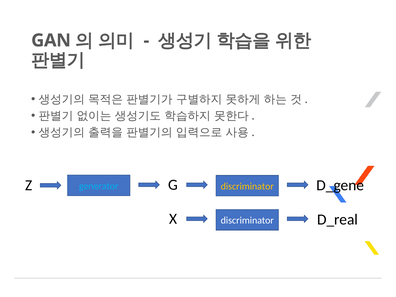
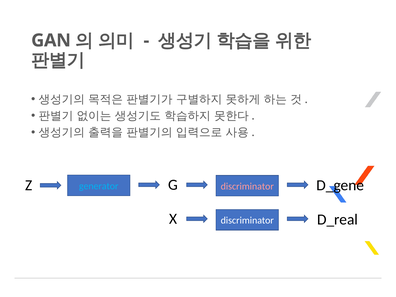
discriminator colour: yellow -> pink (247, 186)
